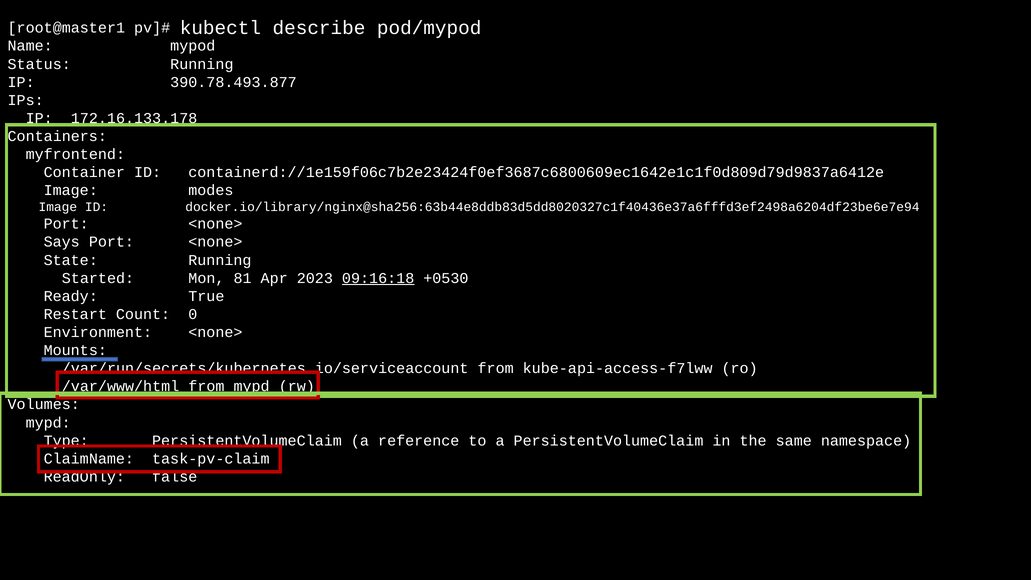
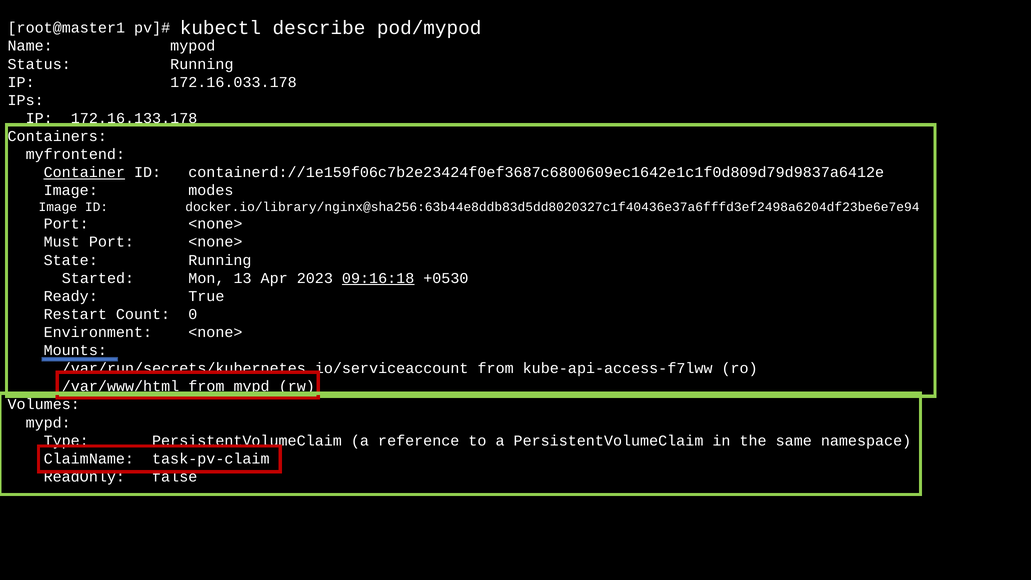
390.78.493.877: 390.78.493.877 -> 172.16.033.178 (233, 82)
Container underline: none -> present (84, 172)
Says: Says -> Must (62, 242)
81: 81 -> 13 (243, 278)
